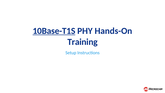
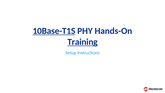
Training underline: none -> present (83, 42)
